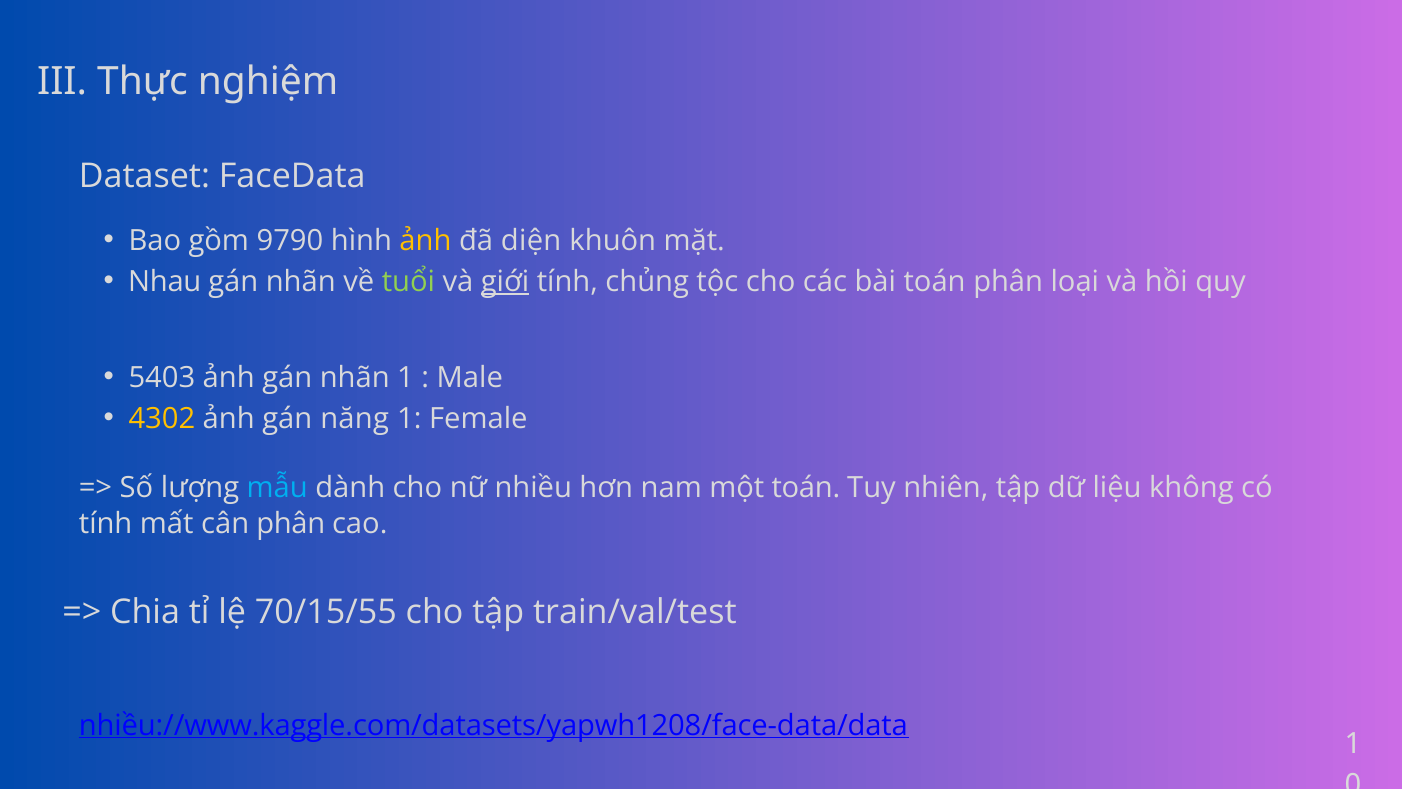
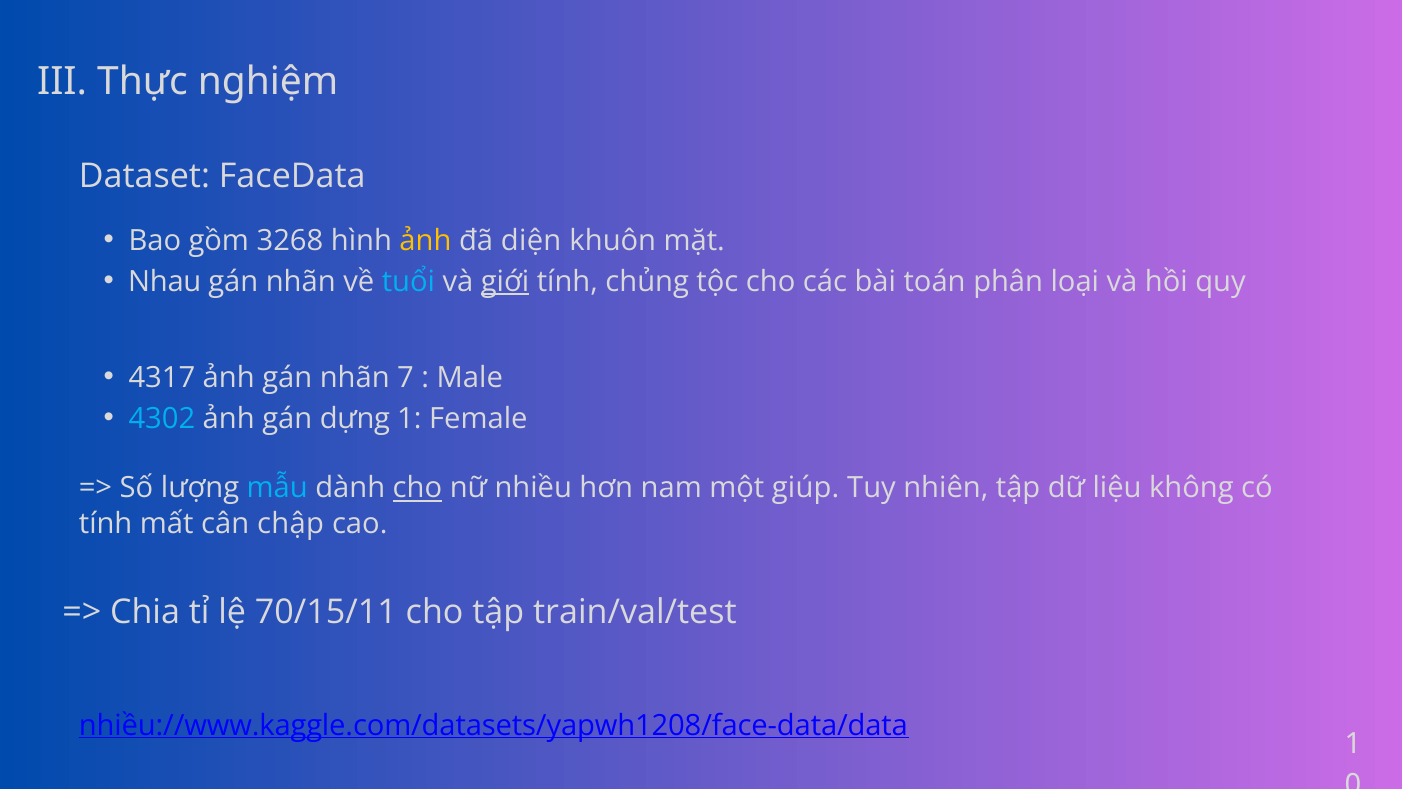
9790: 9790 -> 3268 (290, 241)
tuổi colour: light green -> light blue (408, 281)
5403: 5403 -> 4317 (162, 377)
nhãn 1: 1 -> 7 (406, 377)
4302 colour: yellow -> light blue (162, 418)
năng: năng -> dựng (355, 418)
cho underline: none -> present (417, 488)
một toán: toán -> giúp (806, 488)
cân phân: phân -> chập (291, 524)
70/15/55: 70/15/55 -> 70/15/11 (326, 612)
